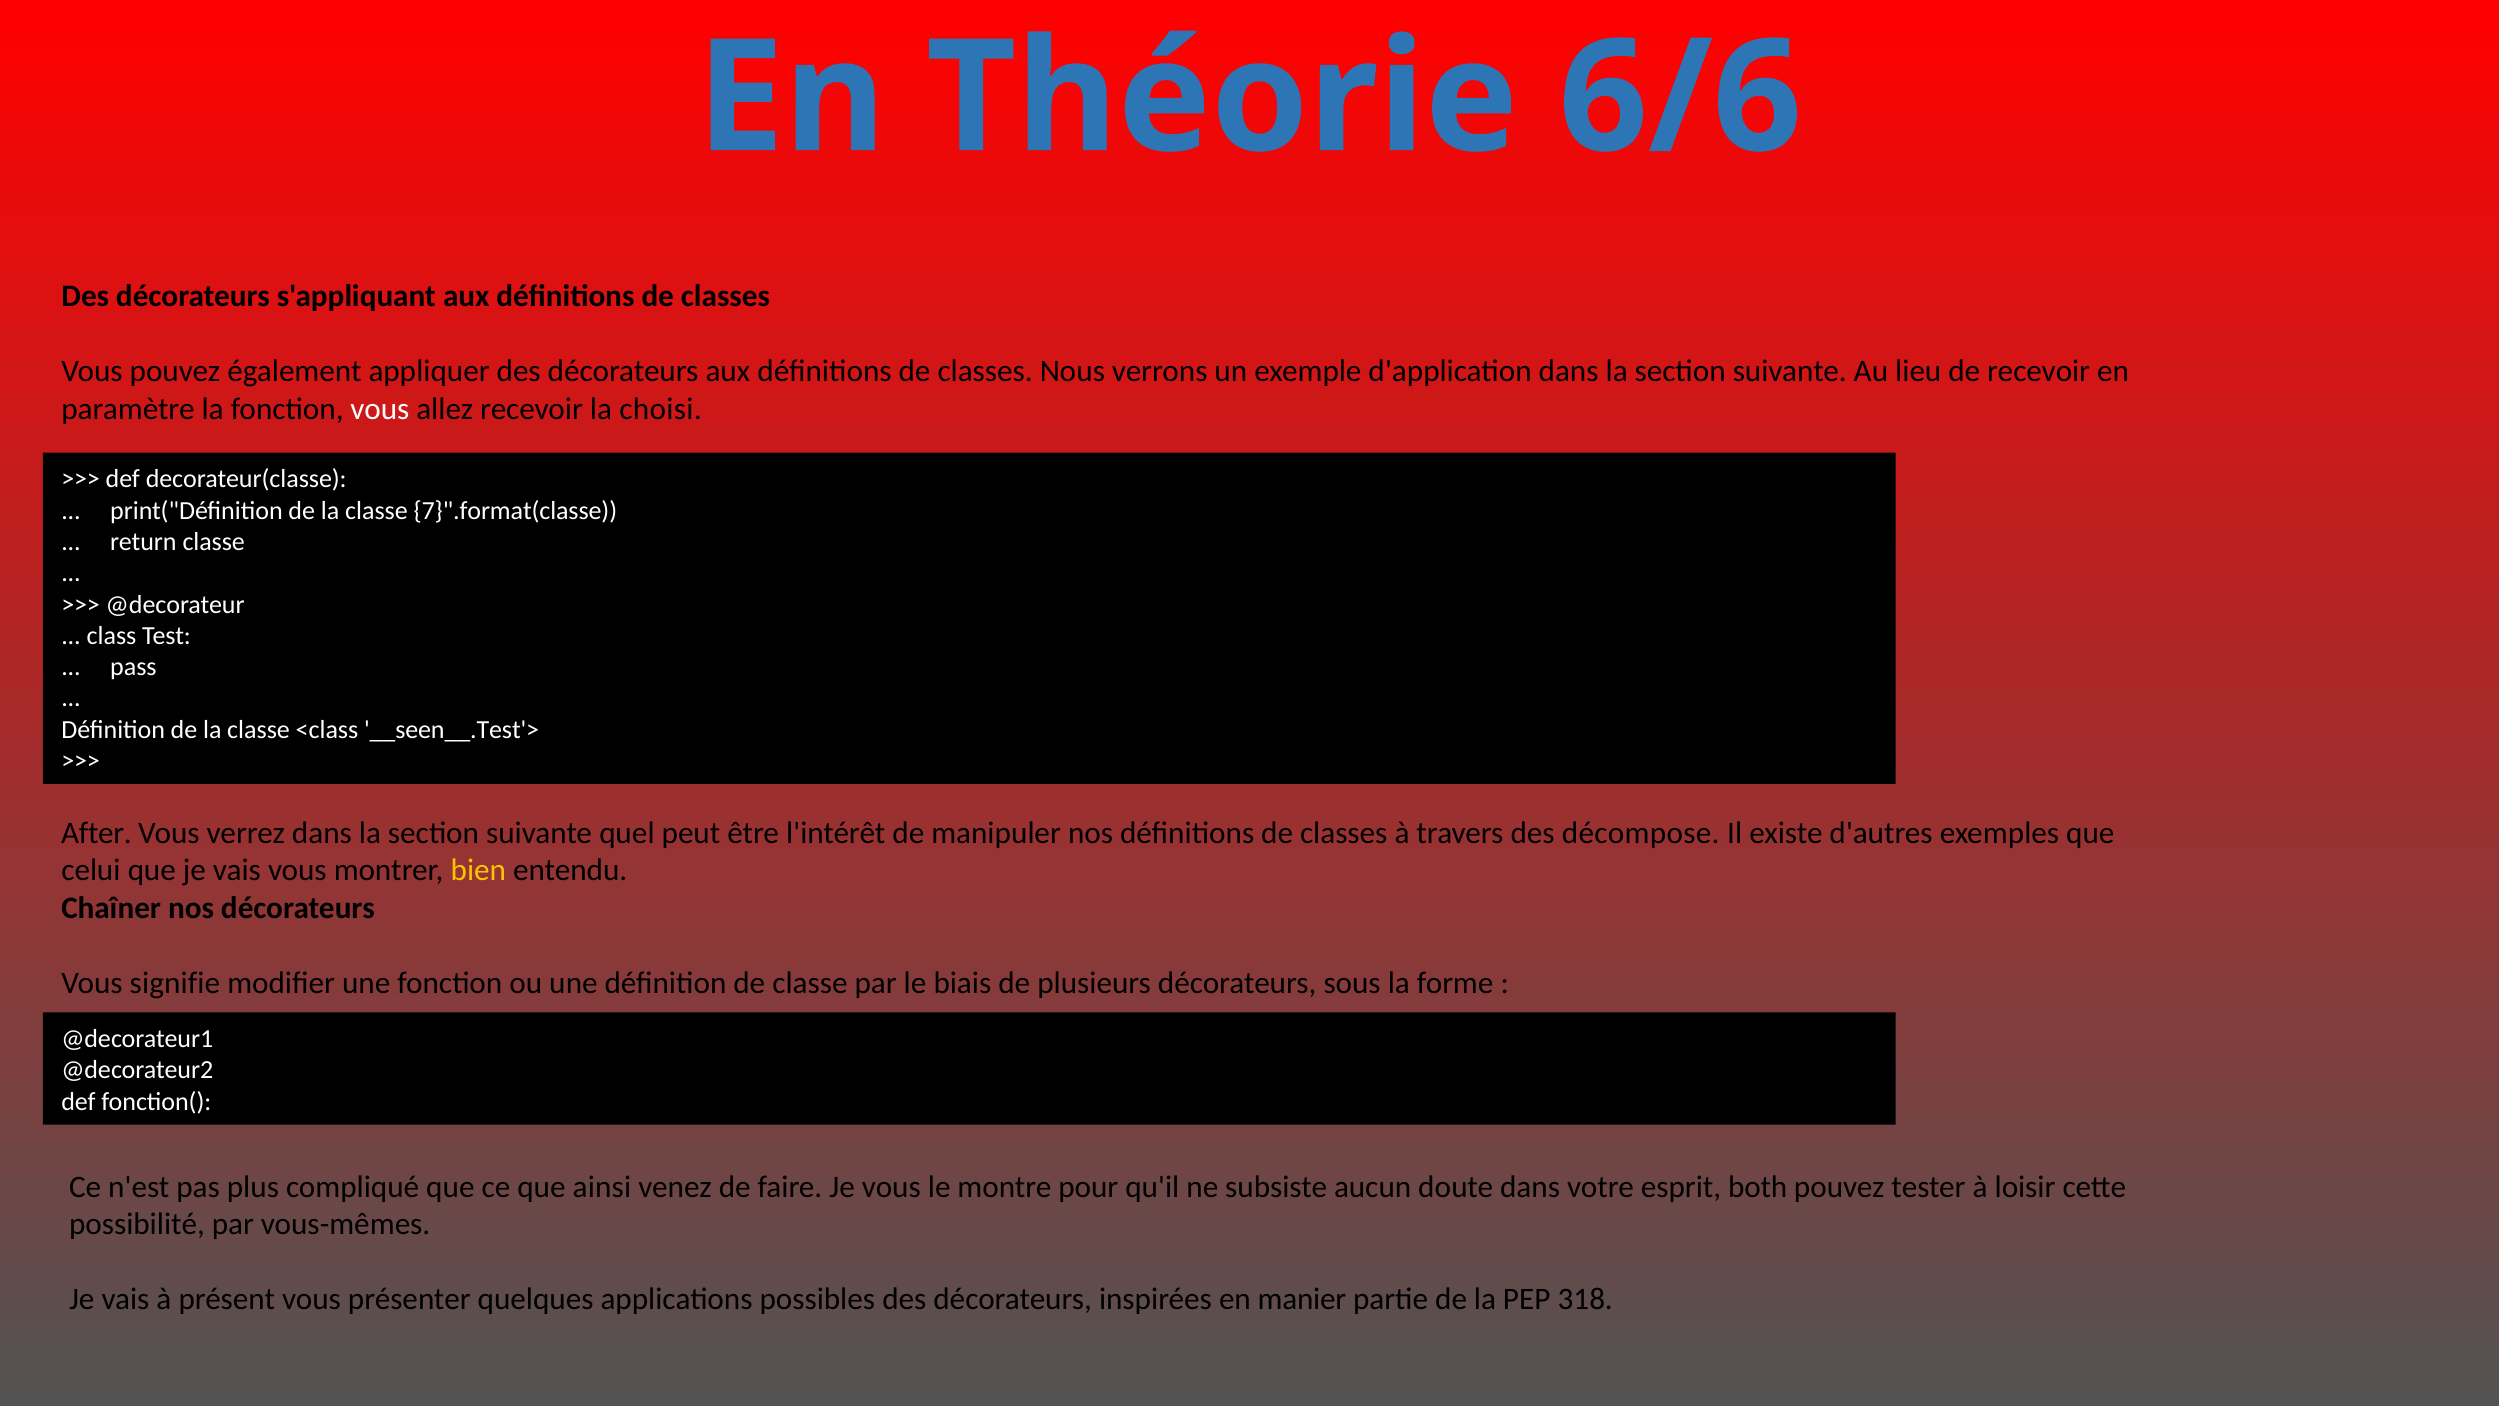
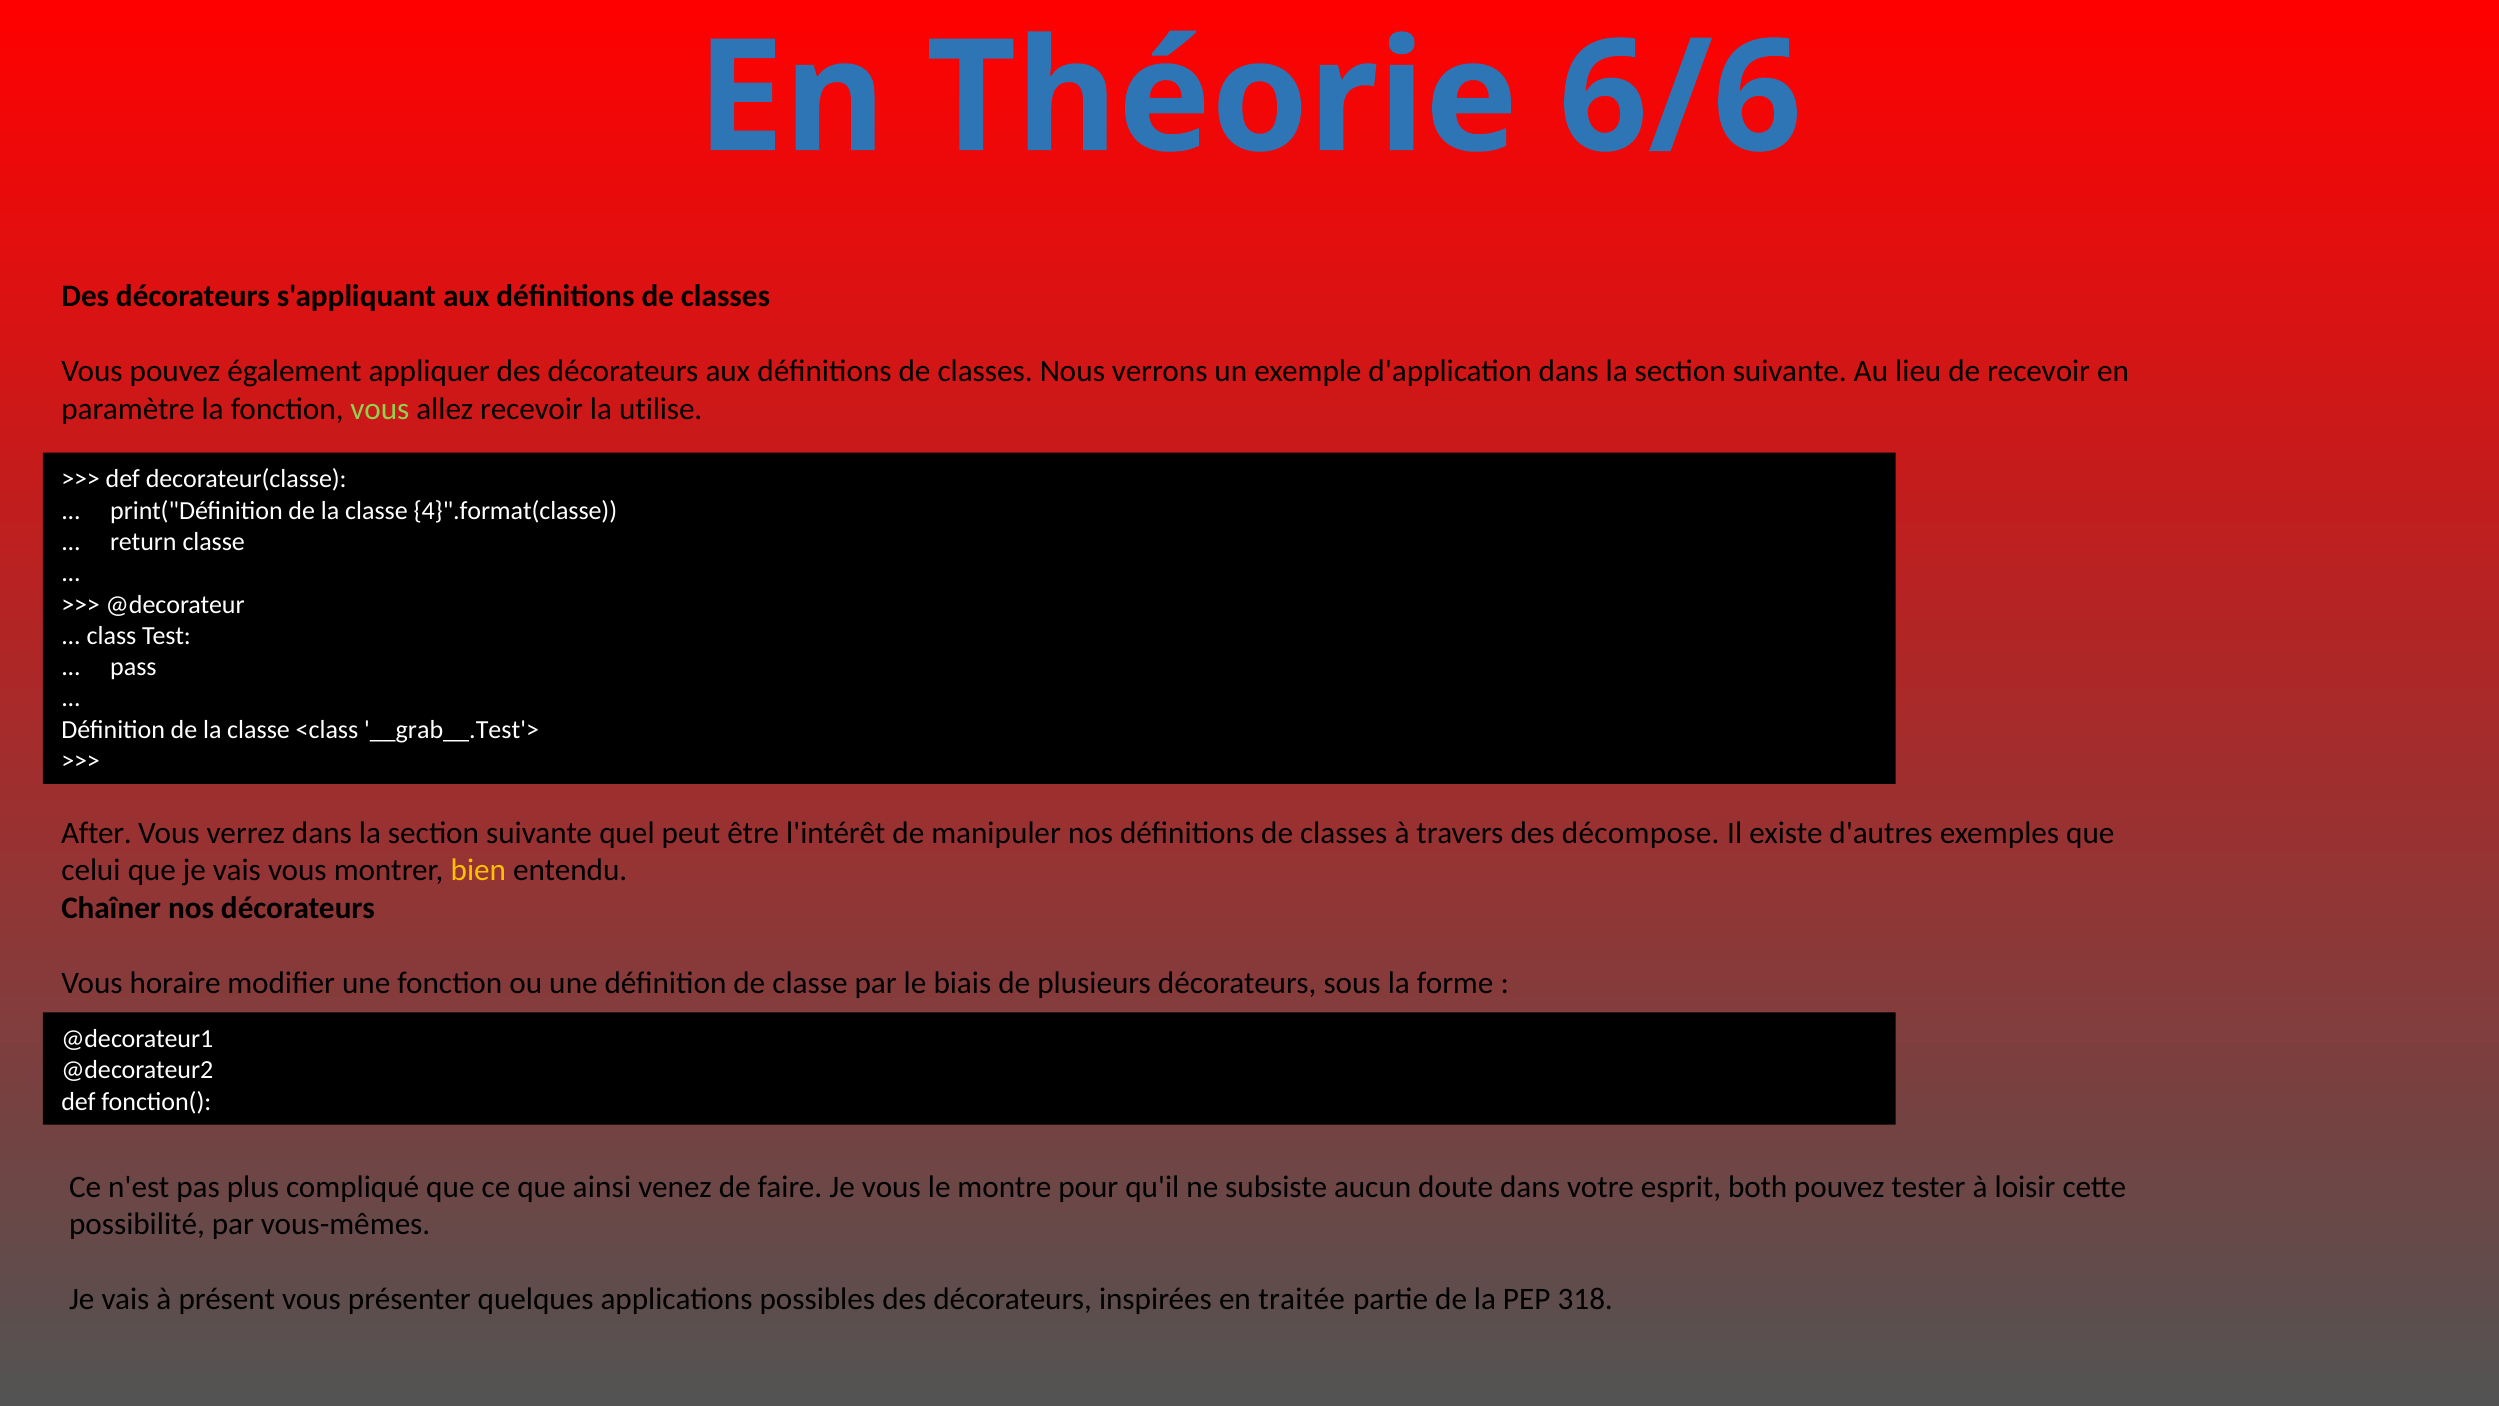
vous colour: white -> light green (380, 409)
choisi: choisi -> utilise (661, 409)
7}".format(classe: 7}".format(classe -> 4}".format(classe (515, 511)
__seen__.Test'>: __seen__.Test'> -> __grab__.Test'> (452, 730)
signifie: signifie -> horaire (175, 983)
manier: manier -> traitée (1302, 1299)
